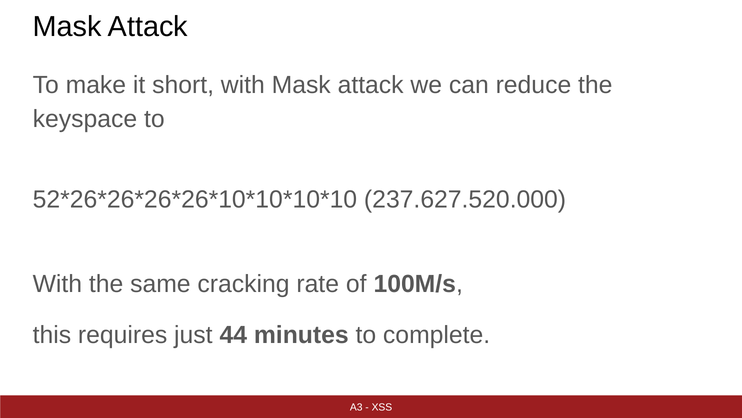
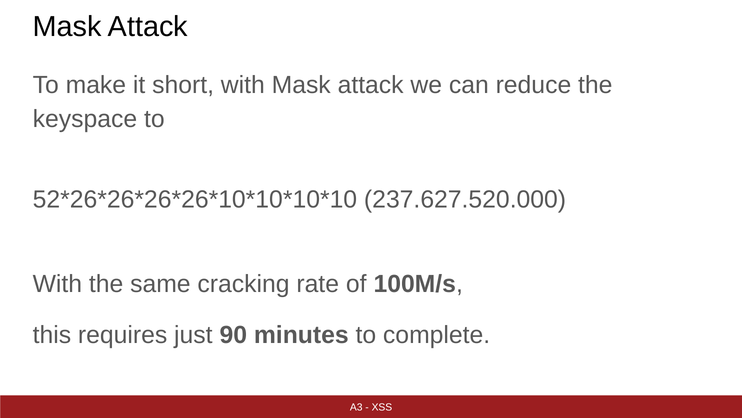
44: 44 -> 90 (233, 334)
